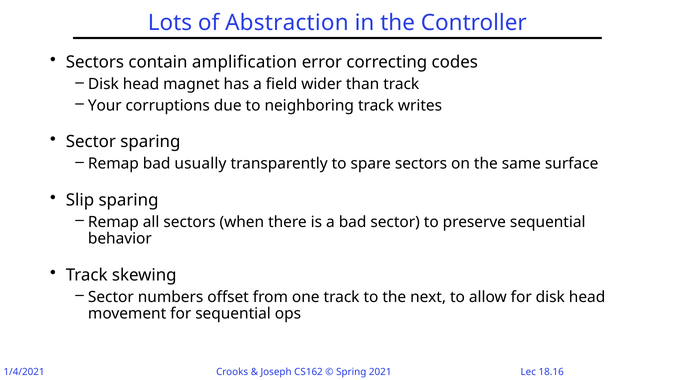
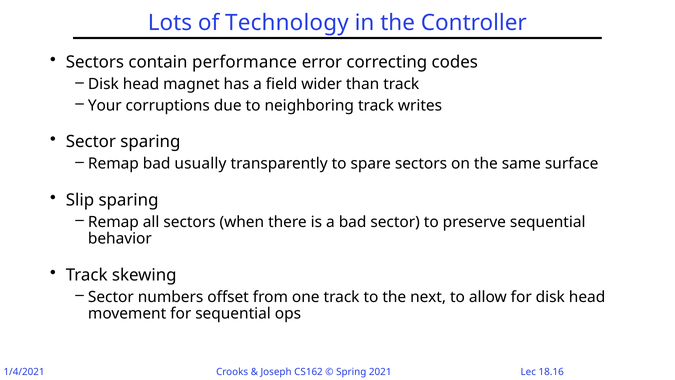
Abstraction: Abstraction -> Technology (287, 23)
amplification: amplification -> performance (245, 62)
